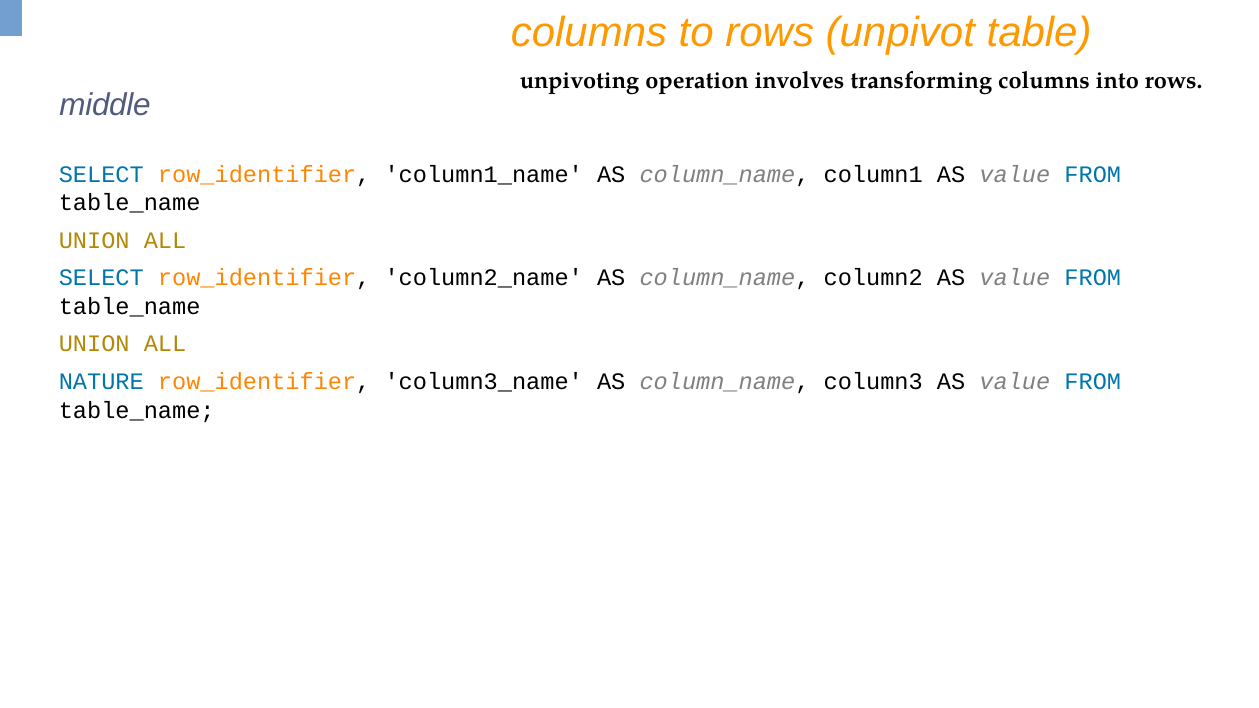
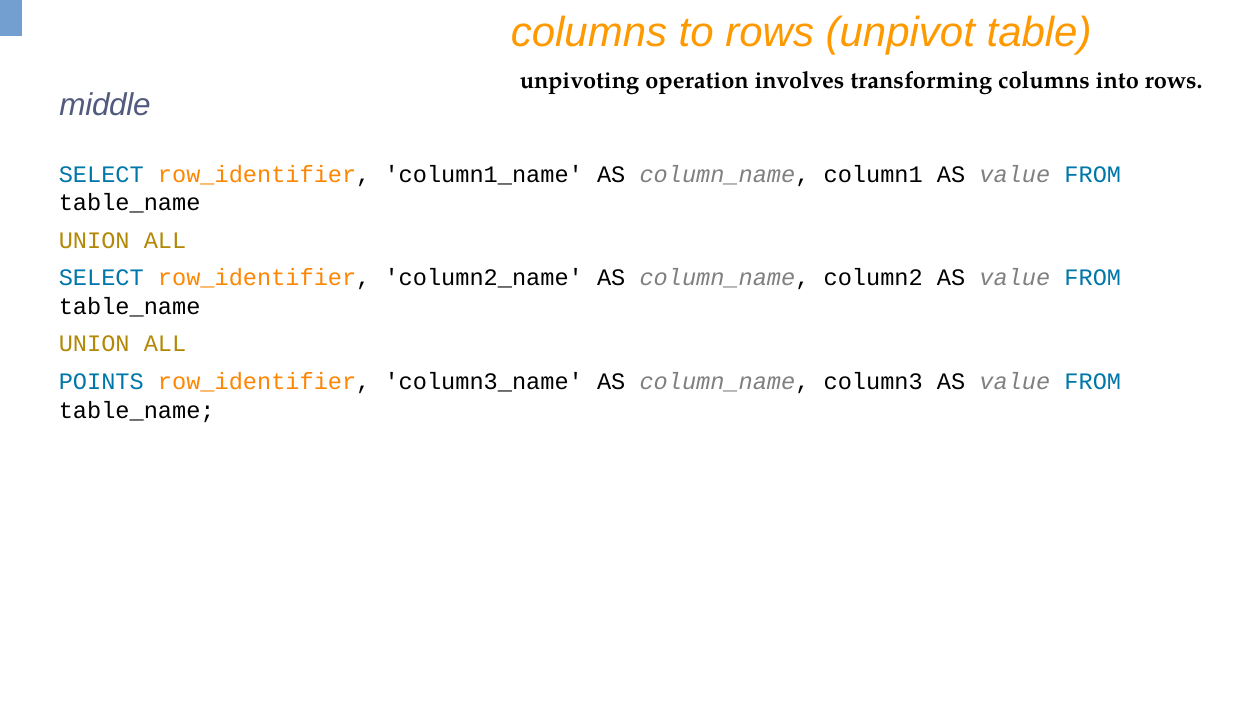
NATURE: NATURE -> POINTS (101, 382)
